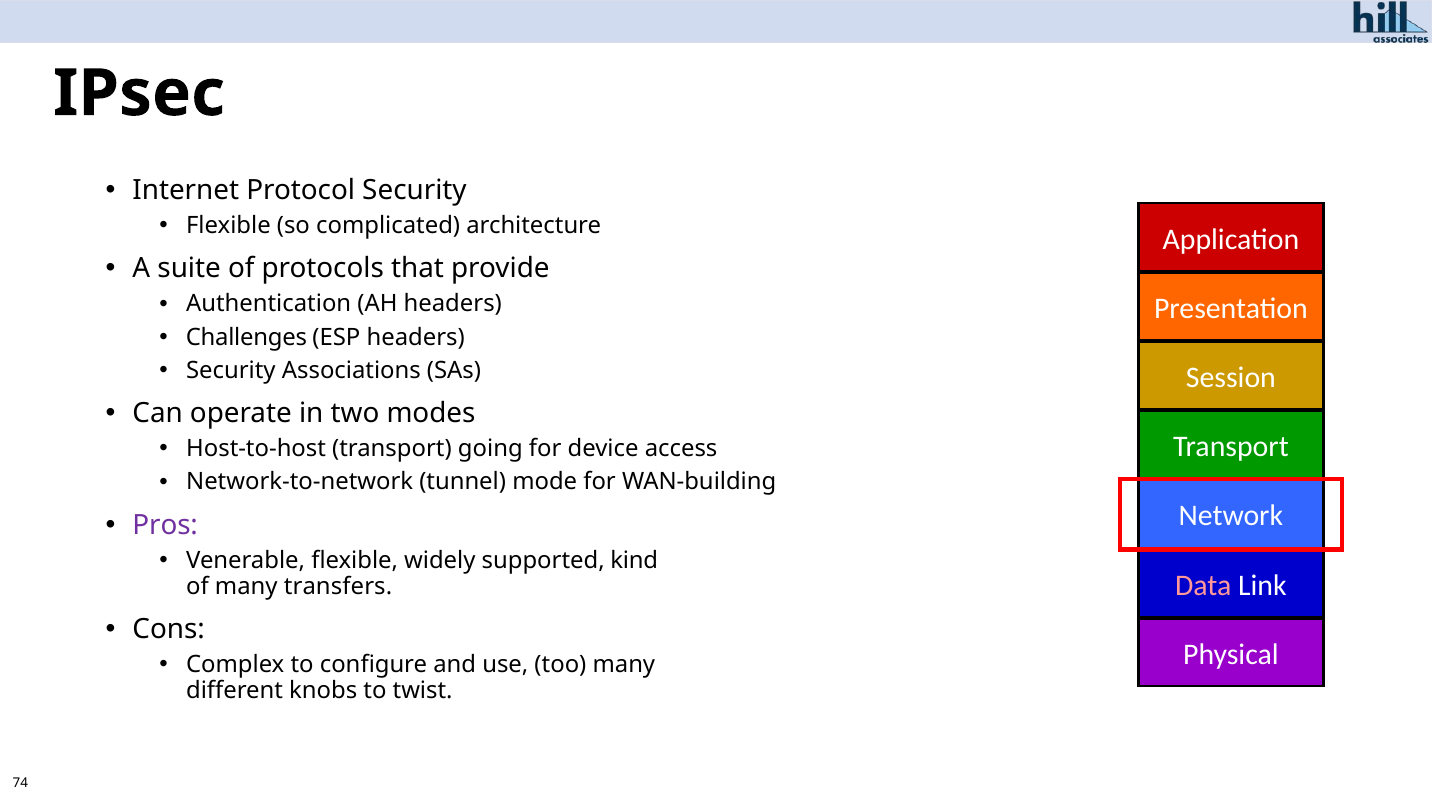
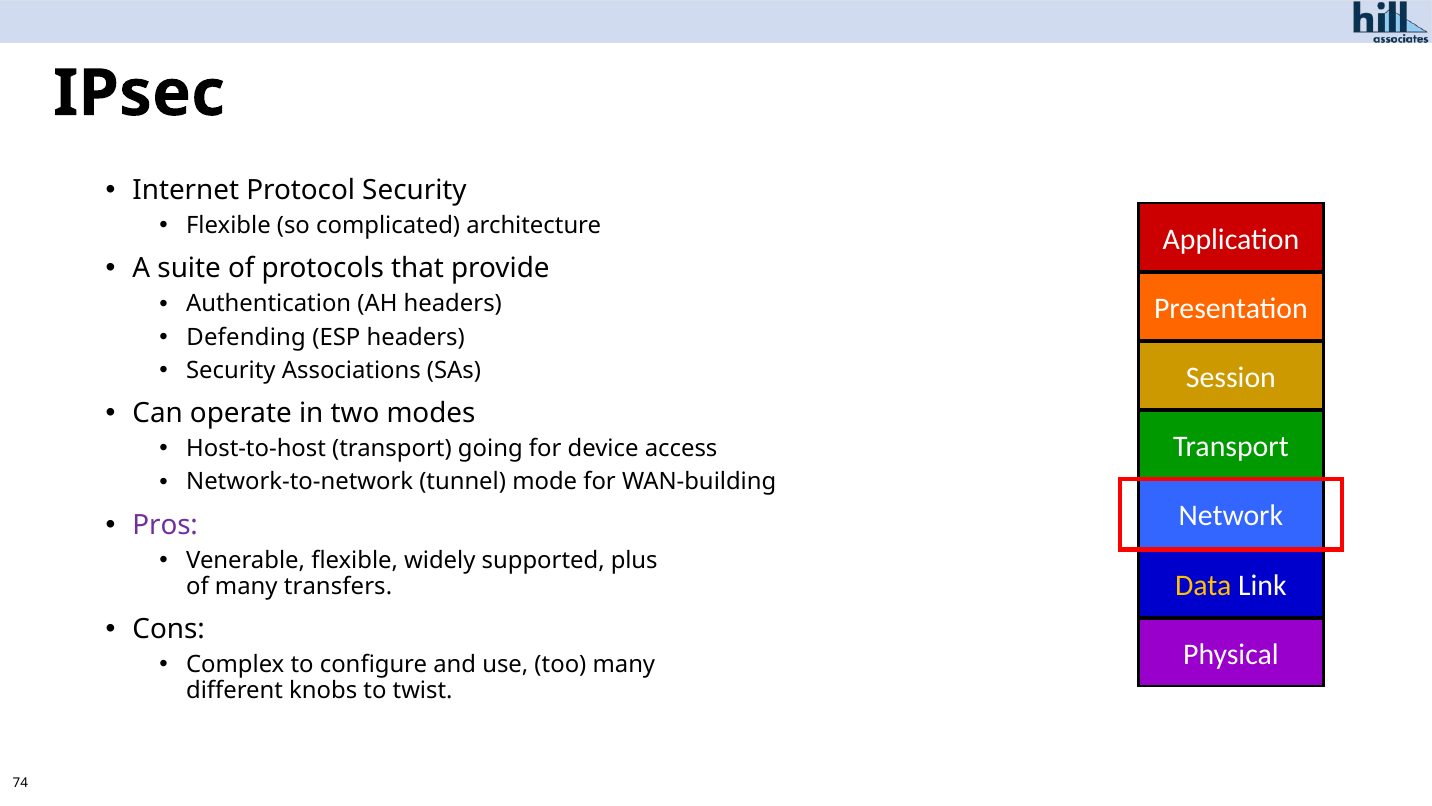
Challenges: Challenges -> Defending (246, 337)
kind: kind -> plus (634, 560)
Data colour: pink -> yellow (1203, 585)
